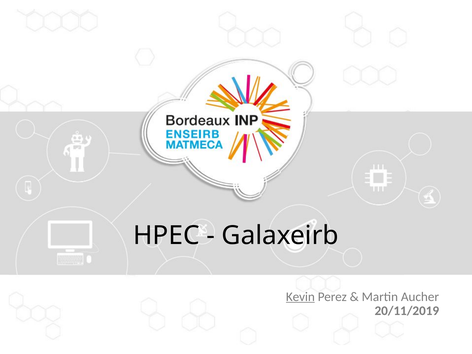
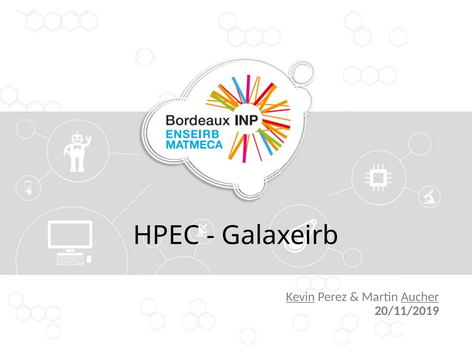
Aucher underline: none -> present (420, 297)
